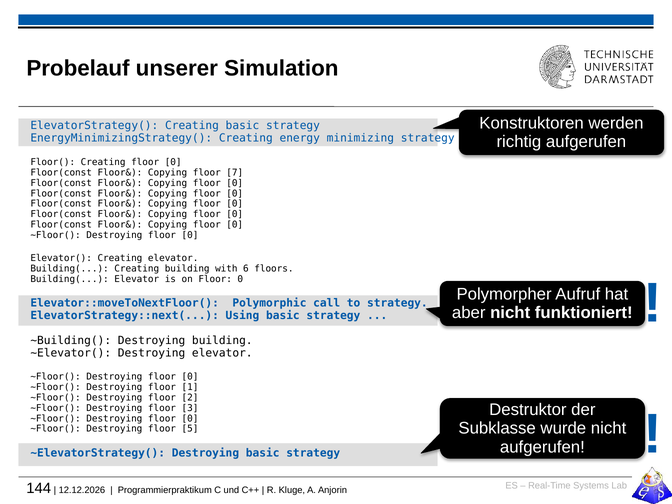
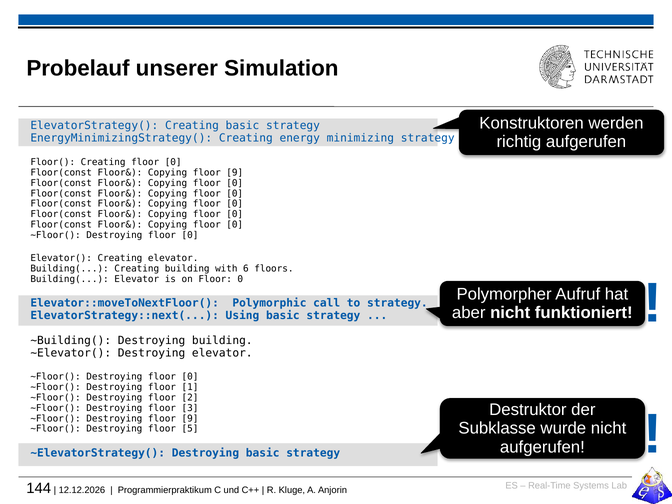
Copying floor 7: 7 -> 9 (235, 173)
0: 0 -> 9 (190, 418)
